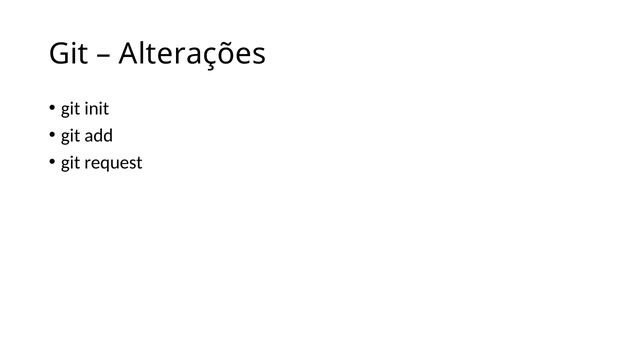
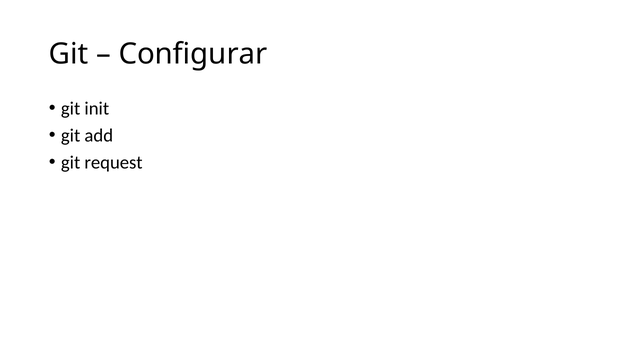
Alterações: Alterações -> Configurar (193, 54)
